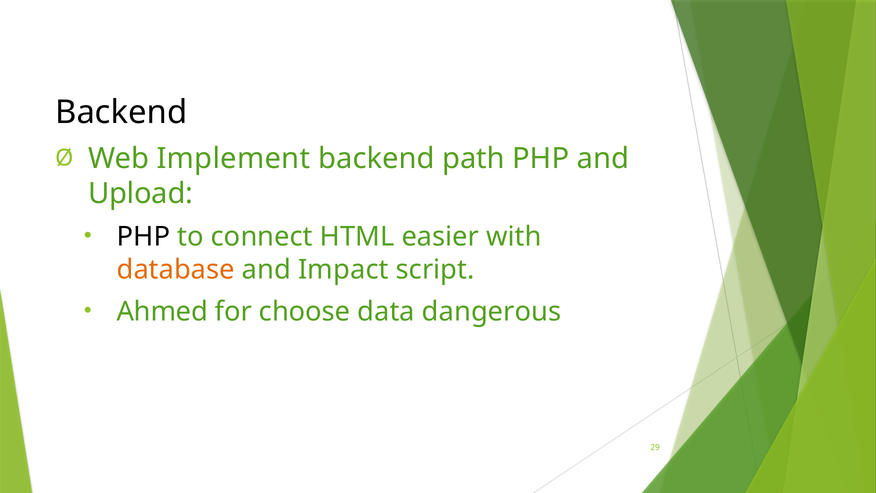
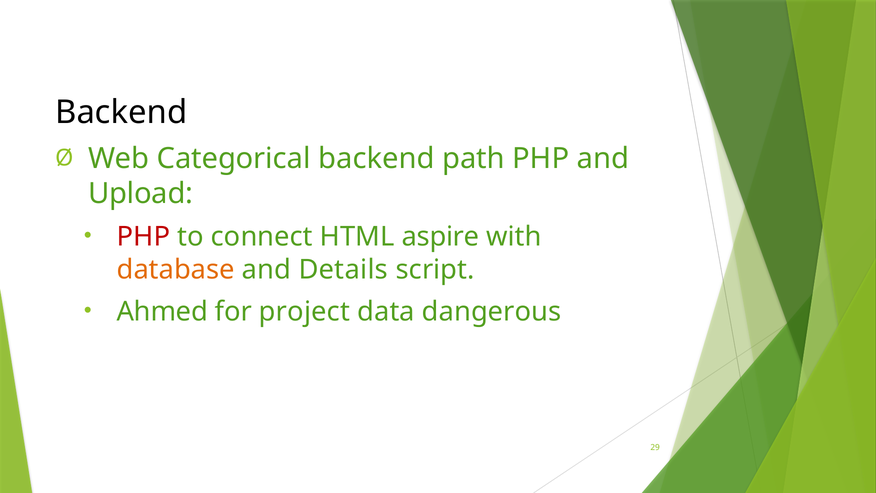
Implement: Implement -> Categorical (234, 158)
PHP colour: black -> red (143, 237)
easier: easier -> aspire (440, 237)
Impact: Impact -> Details (343, 269)
choose: choose -> project (305, 311)
